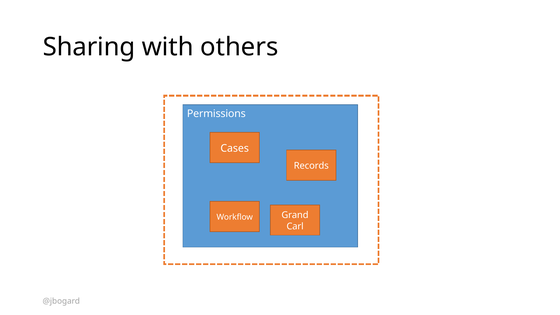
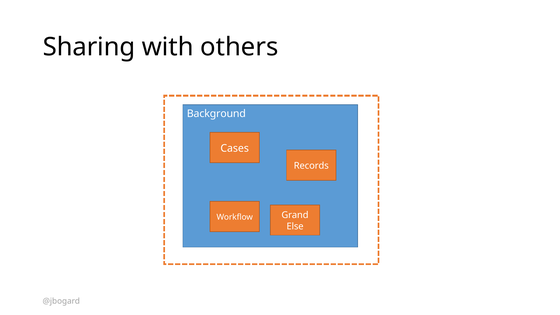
Permissions: Permissions -> Background (216, 114)
Carl: Carl -> Else (295, 226)
